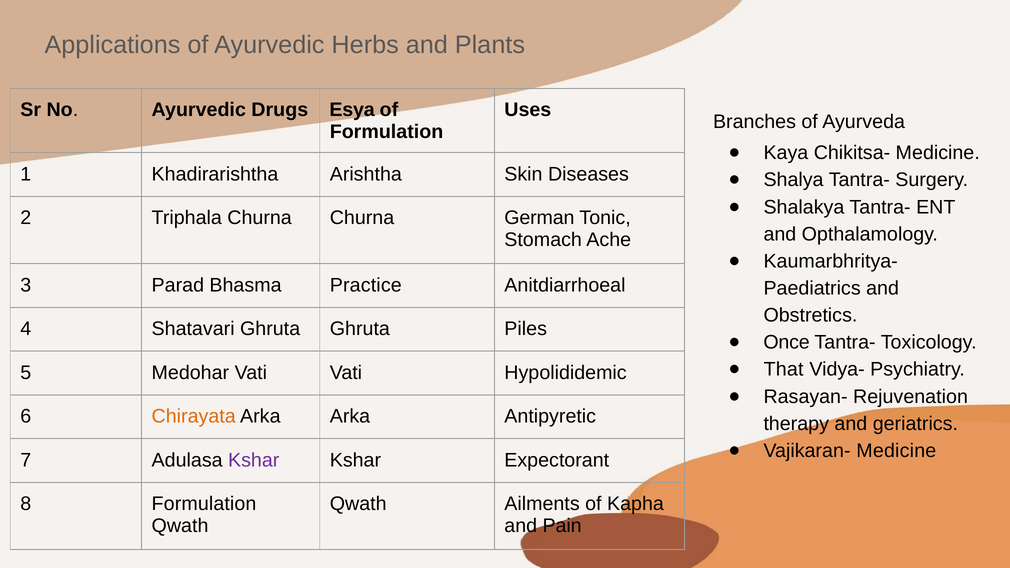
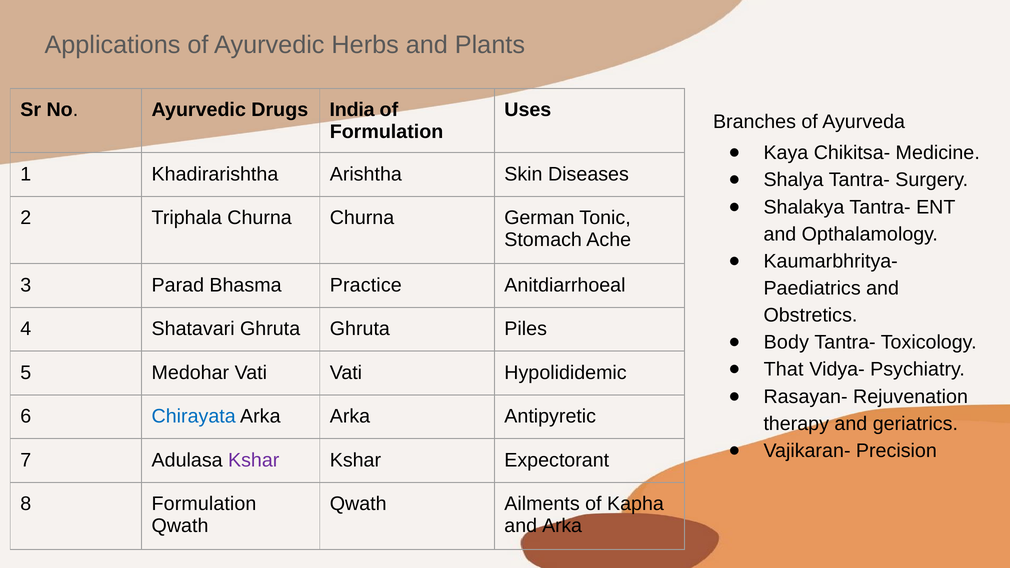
Esya: Esya -> India (352, 110)
Once: Once -> Body (786, 343)
Chirayata colour: orange -> blue (194, 416)
Vajikaran- Medicine: Medicine -> Precision (896, 451)
and Pain: Pain -> Arka (562, 526)
